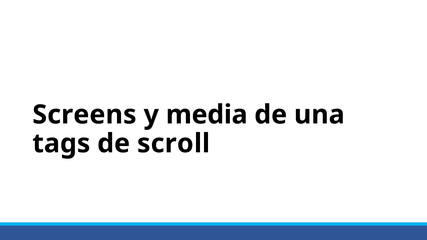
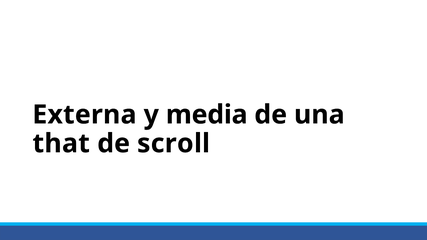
Screens: Screens -> Externa (84, 115)
tags: tags -> that (61, 144)
